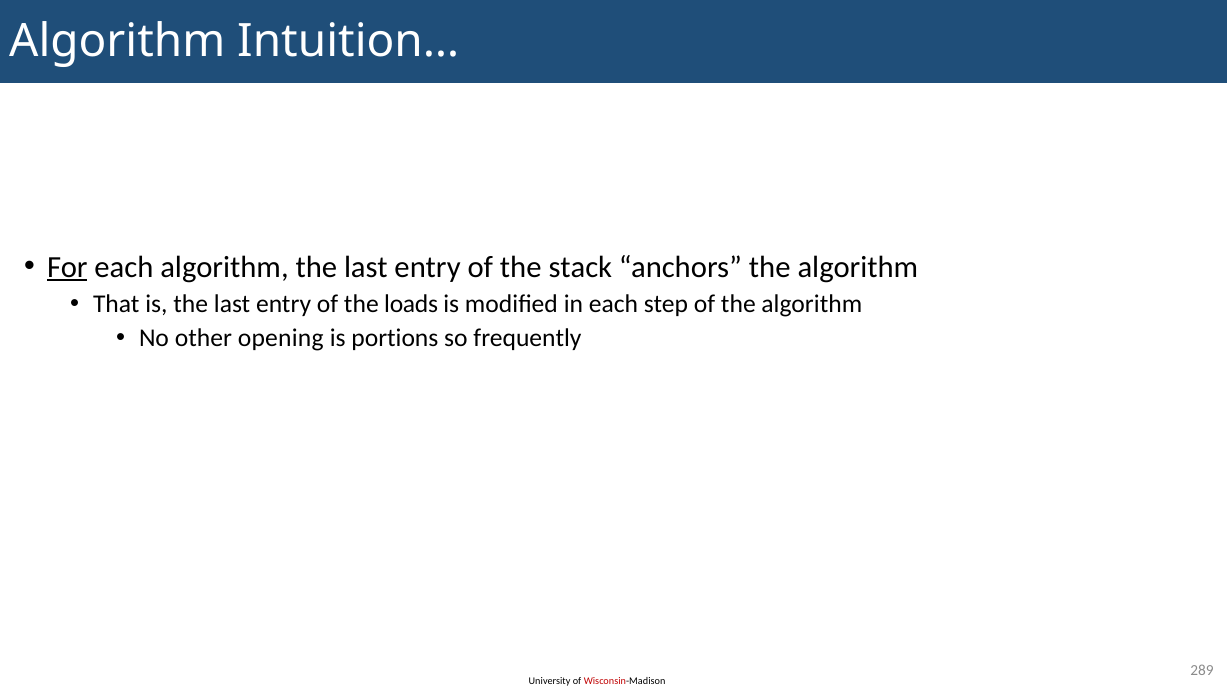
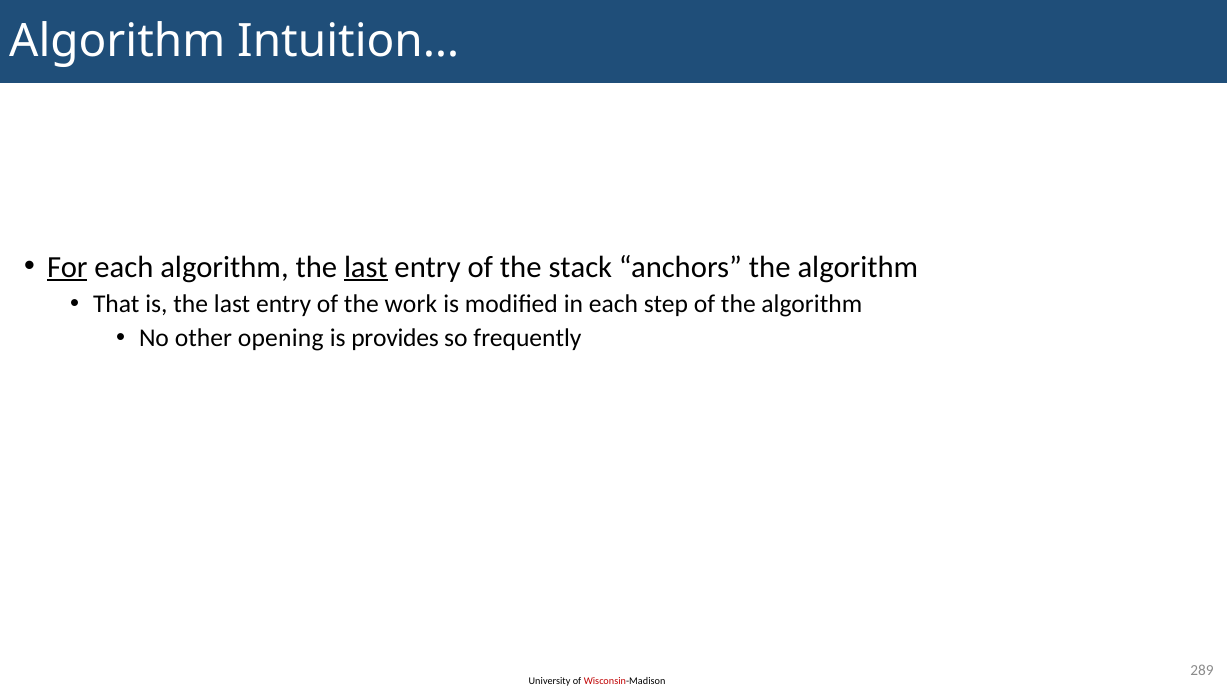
last underline: none -> present (366, 267)
loads: loads -> work (411, 304)
portions: portions -> provides (395, 338)
